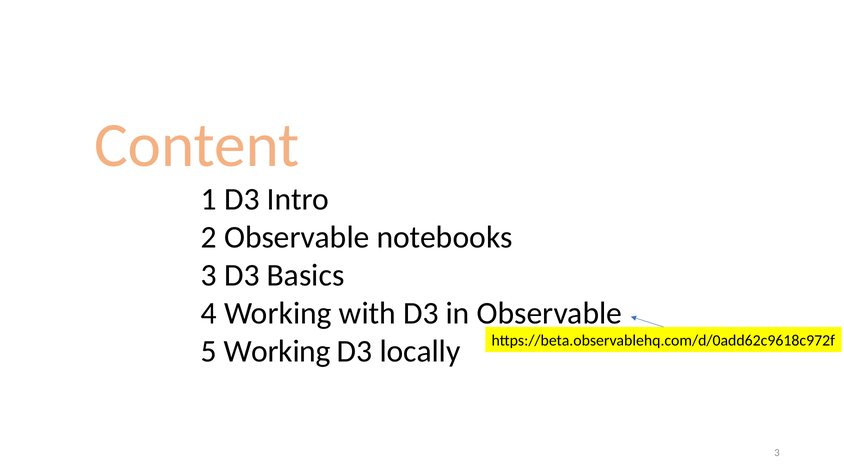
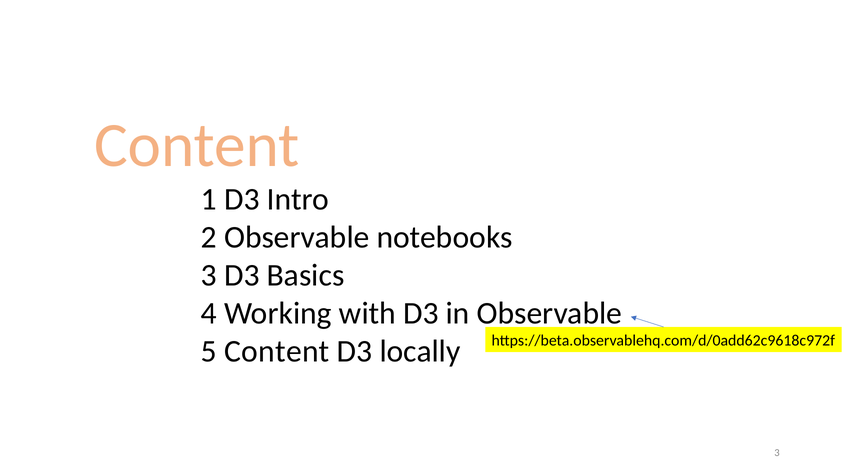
5 Working: Working -> Content (277, 352)
